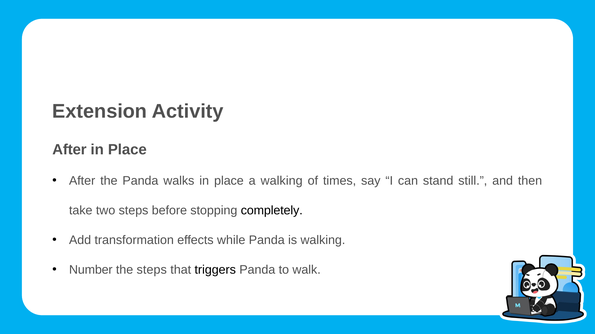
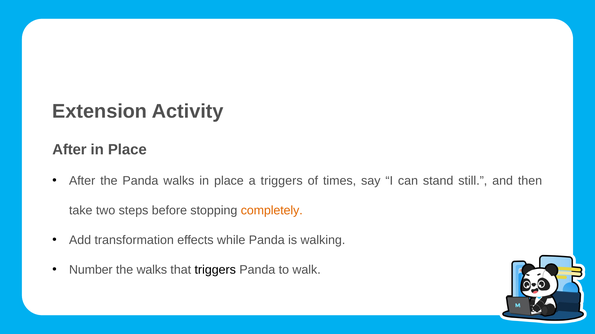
a walking: walking -> triggers (282, 181)
completely colour: black -> orange (272, 211)
the steps: steps -> walks (152, 270)
